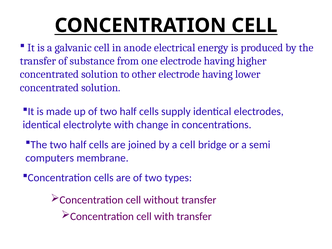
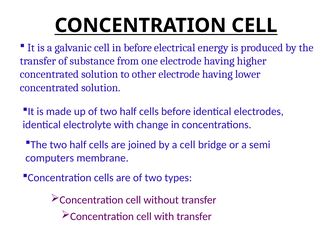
in anode: anode -> before (138, 48)
cells supply: supply -> before (176, 111)
